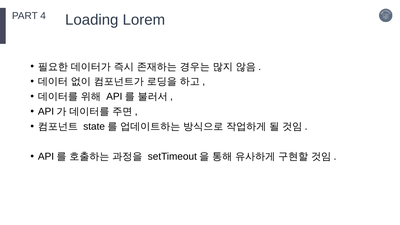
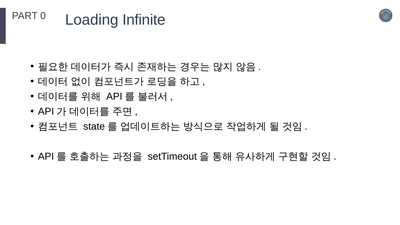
4: 4 -> 0 (43, 16)
Lorem: Lorem -> Infinite (144, 20)
